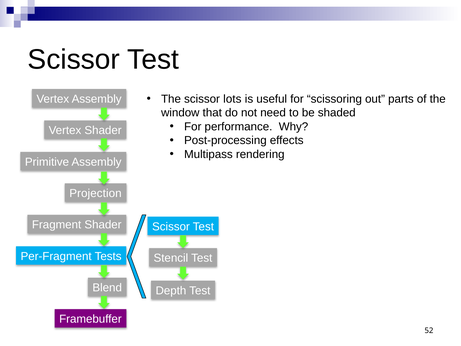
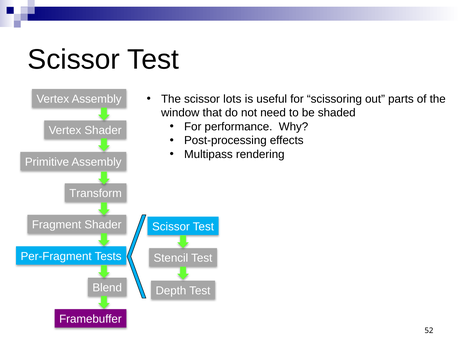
Projection: Projection -> Transform (96, 193)
